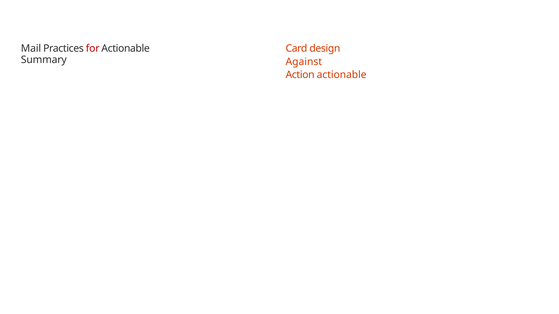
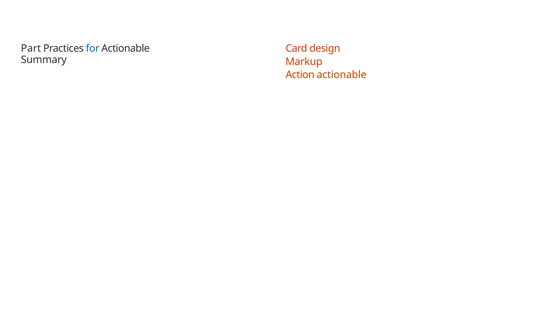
Mail: Mail -> Part (31, 49)
for colour: red -> blue (93, 49)
Against: Against -> Markup (304, 62)
